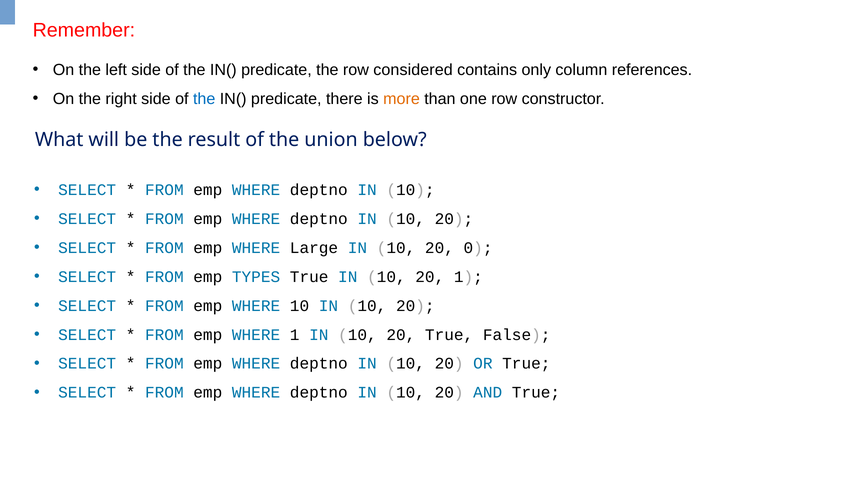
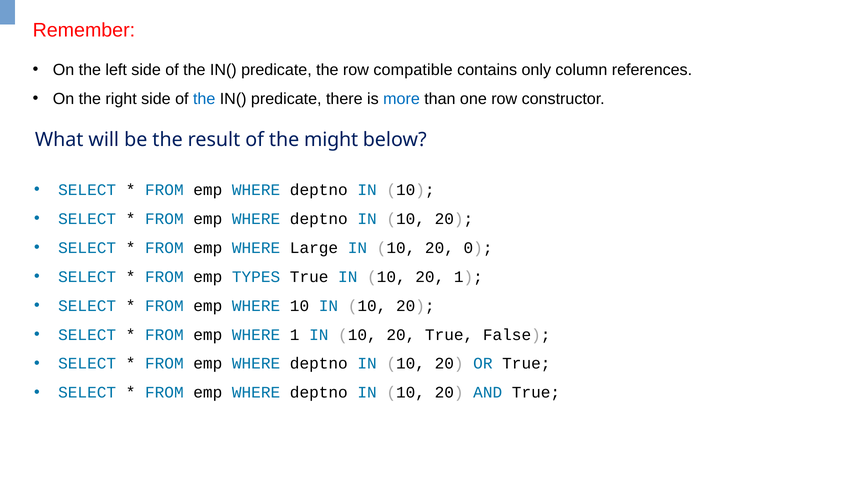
considered: considered -> compatible (413, 70)
more colour: orange -> blue (402, 99)
union: union -> might (331, 139)
